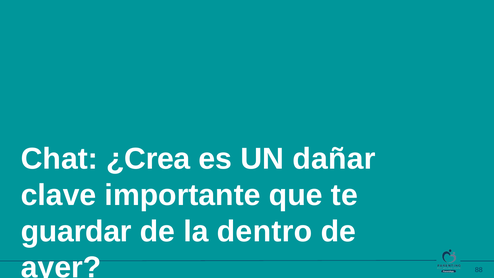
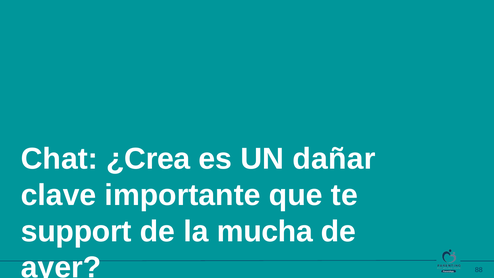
guardar: guardar -> support (76, 231)
dentro: dentro -> mucha (265, 231)
